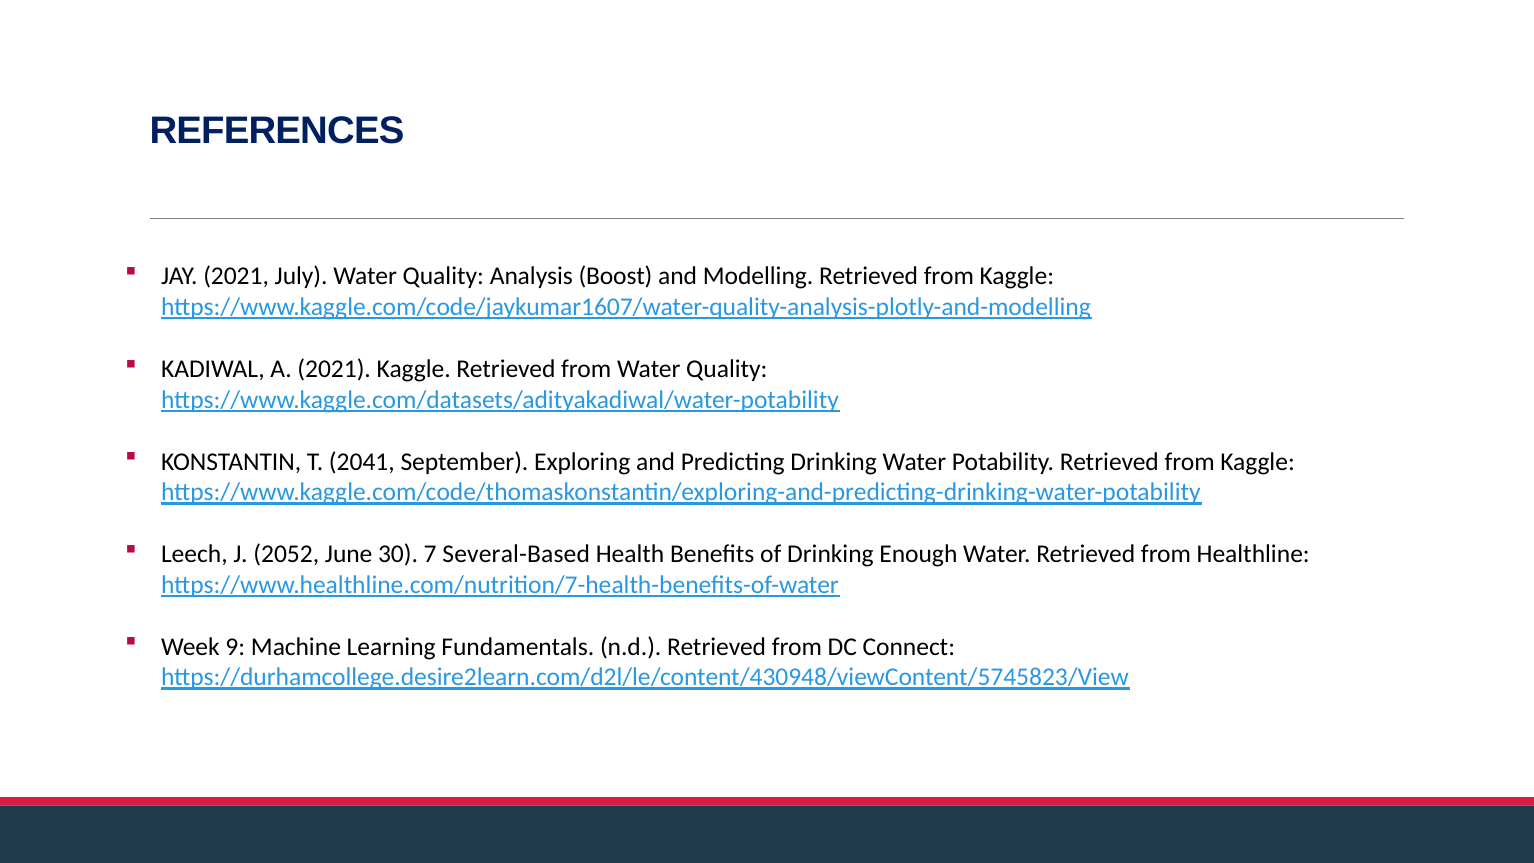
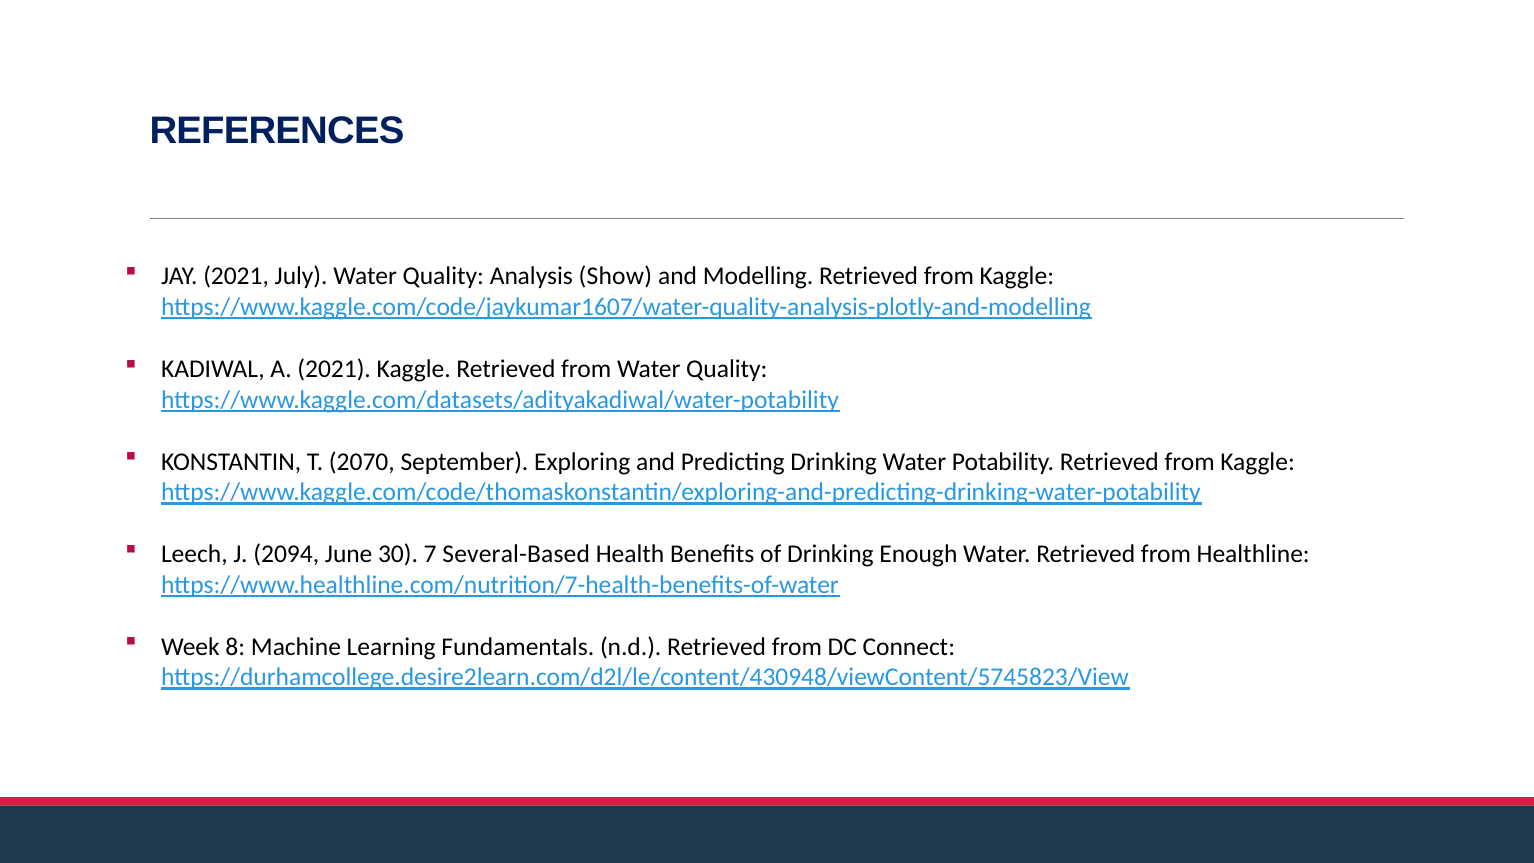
Boost: Boost -> Show (615, 276)
2041: 2041 -> 2070 (362, 462)
2052: 2052 -> 2094 (286, 554)
9: 9 -> 8 (235, 647)
